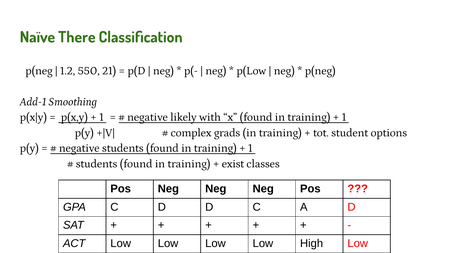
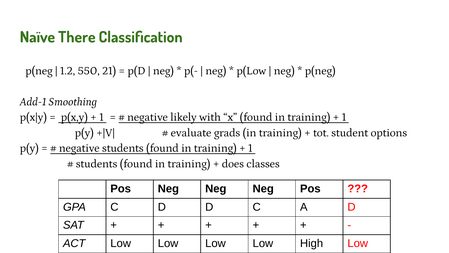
complex: complex -> evaluate (191, 133)
exist: exist -> does (233, 164)
